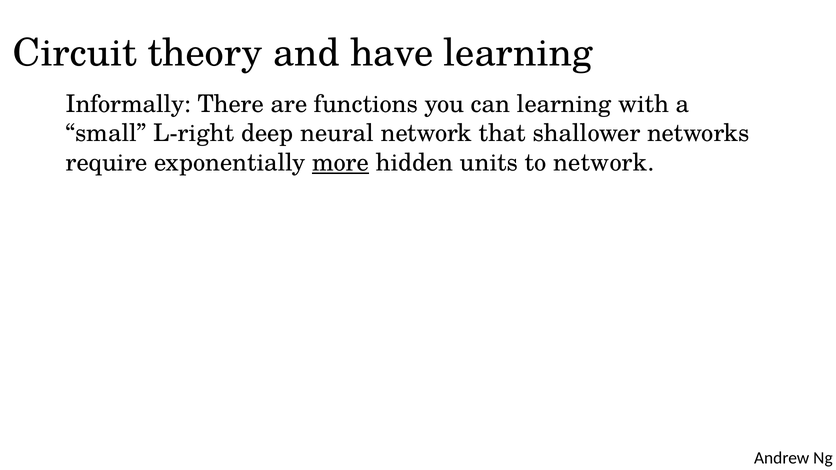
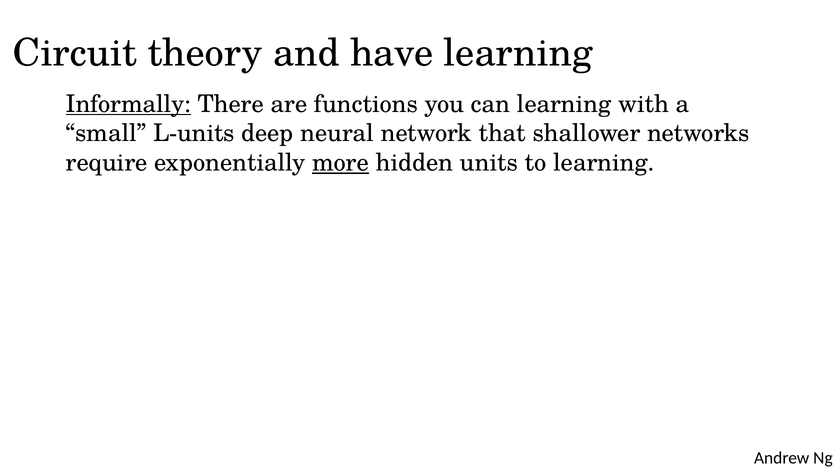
Informally underline: none -> present (128, 104)
L-right: L-right -> L-units (194, 133)
to network: network -> learning (604, 163)
